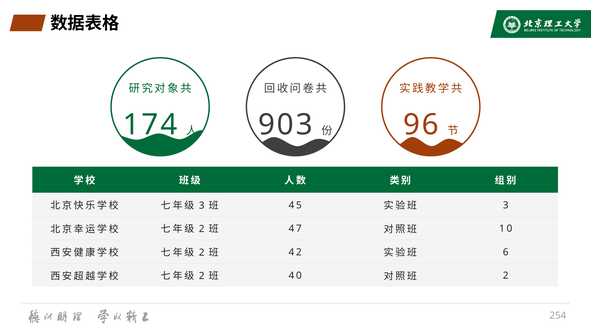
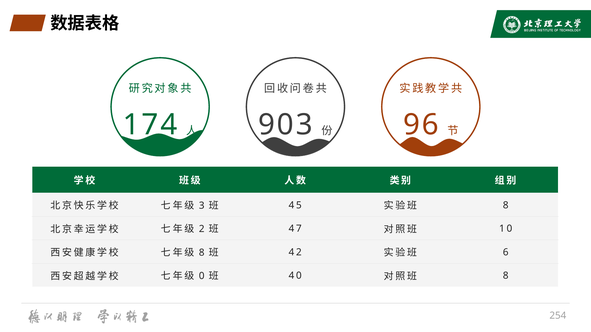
3: 3 -> 8 (506, 205)
2: 2 -> 8 (202, 253)
2: 2 -> 0 (202, 276)
2: 2 -> 8 (506, 276)
